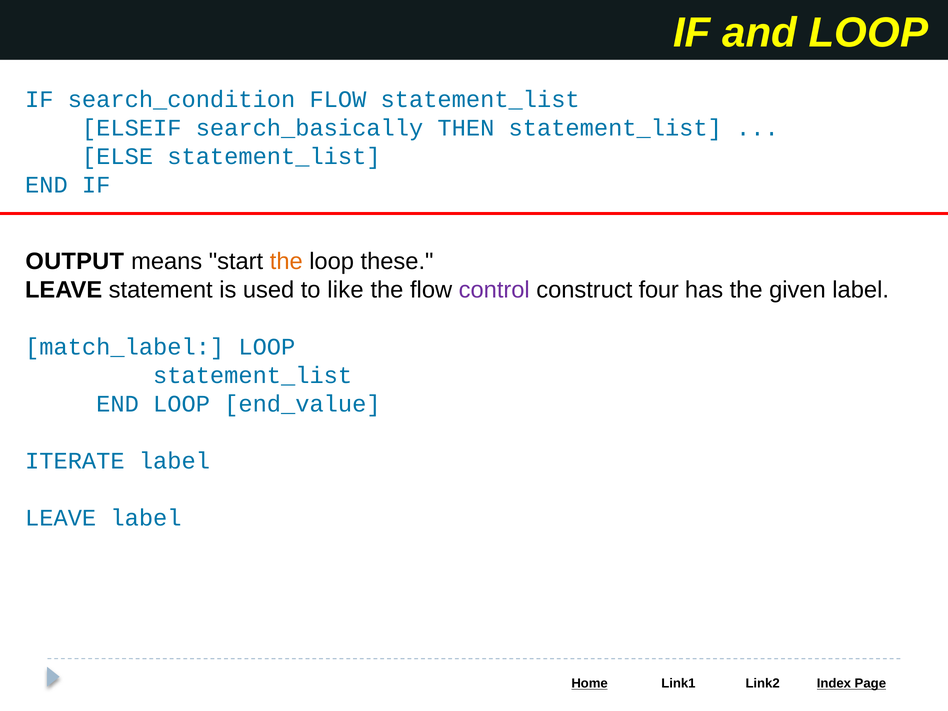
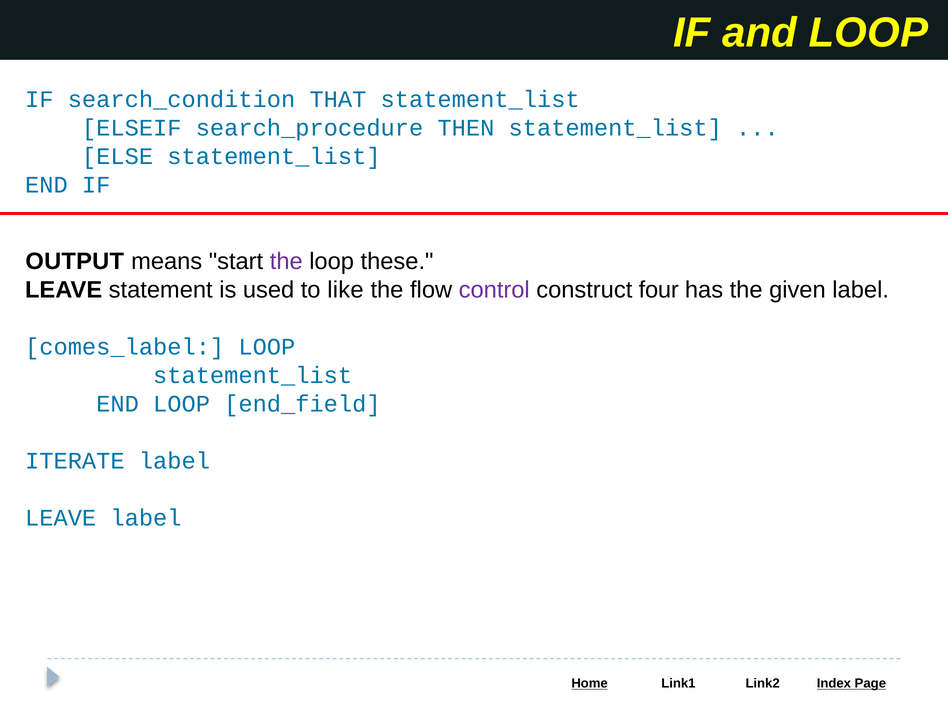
search_condition FLOW: FLOW -> THAT (338, 100)
search_basically: search_basically -> search_procedure (310, 128)
the colour: orange -> purple (286, 262)
match_label: match_label -> comes_label (125, 347)
end_value: end_value -> end_field (302, 404)
